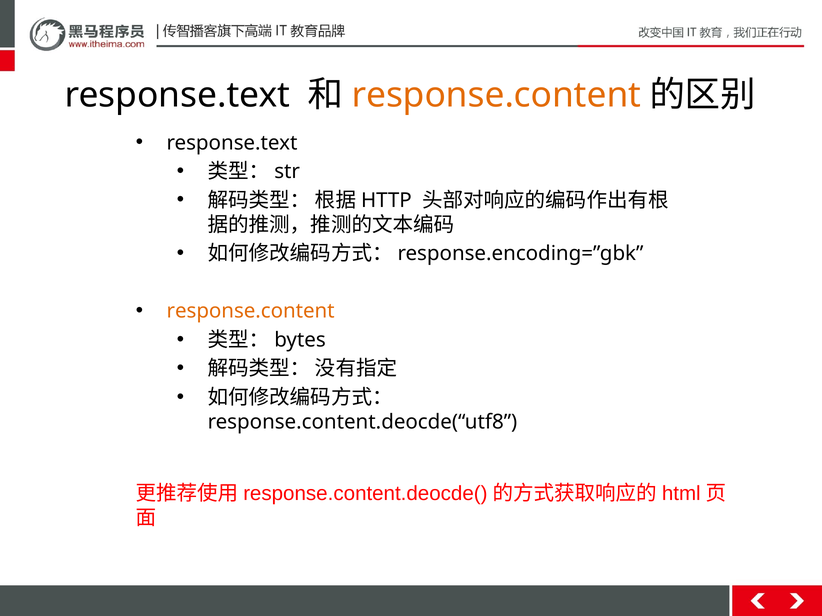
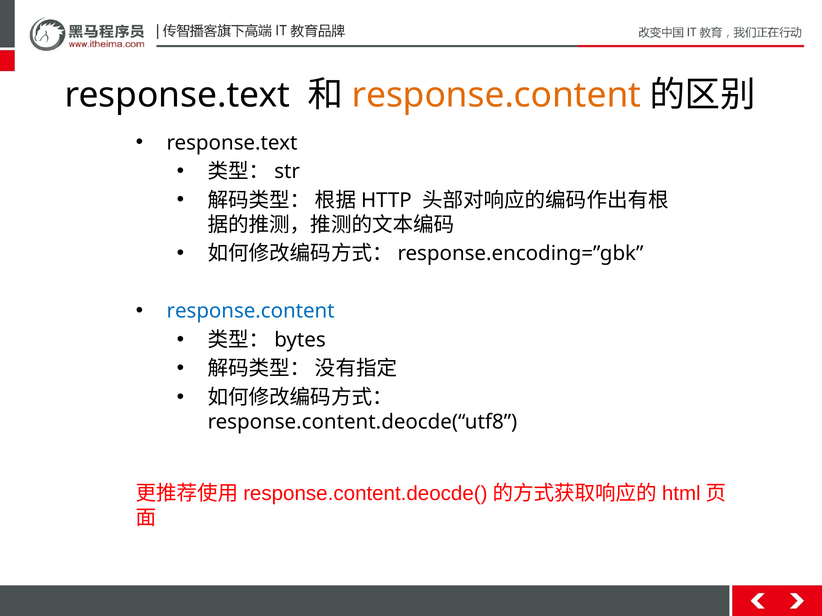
response.content colour: orange -> blue (251, 311)
